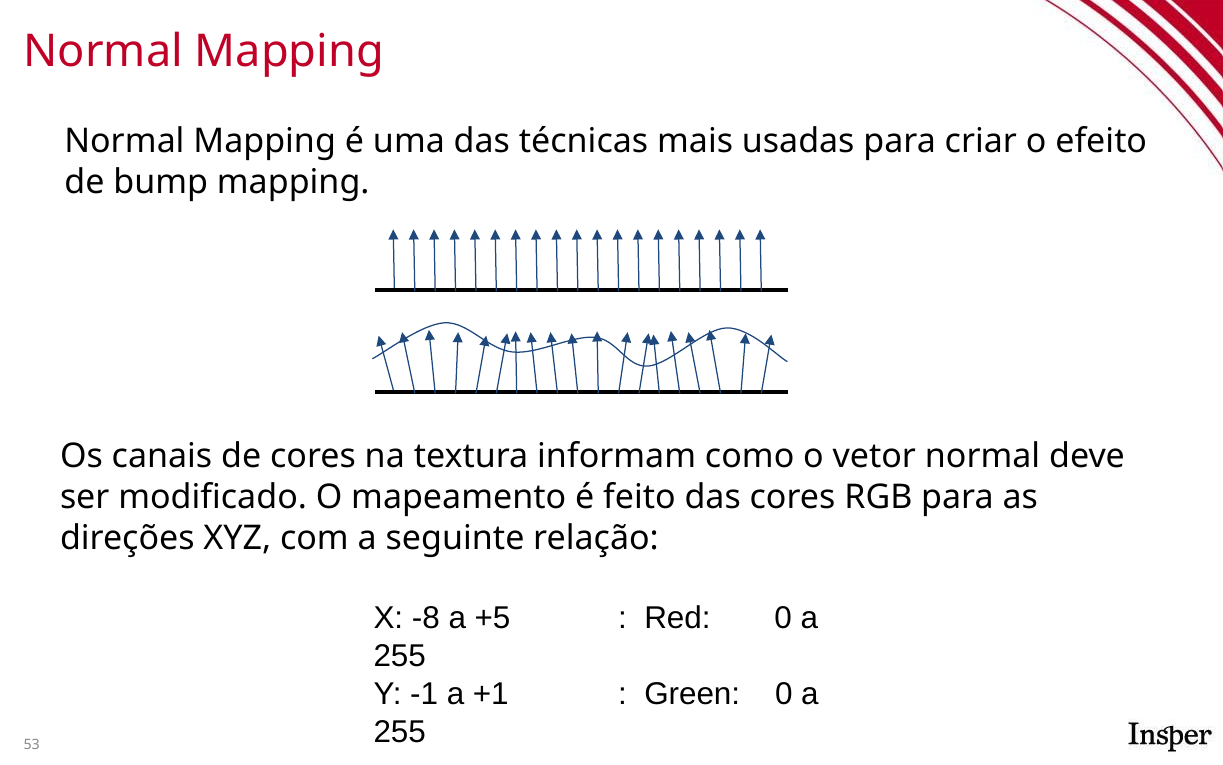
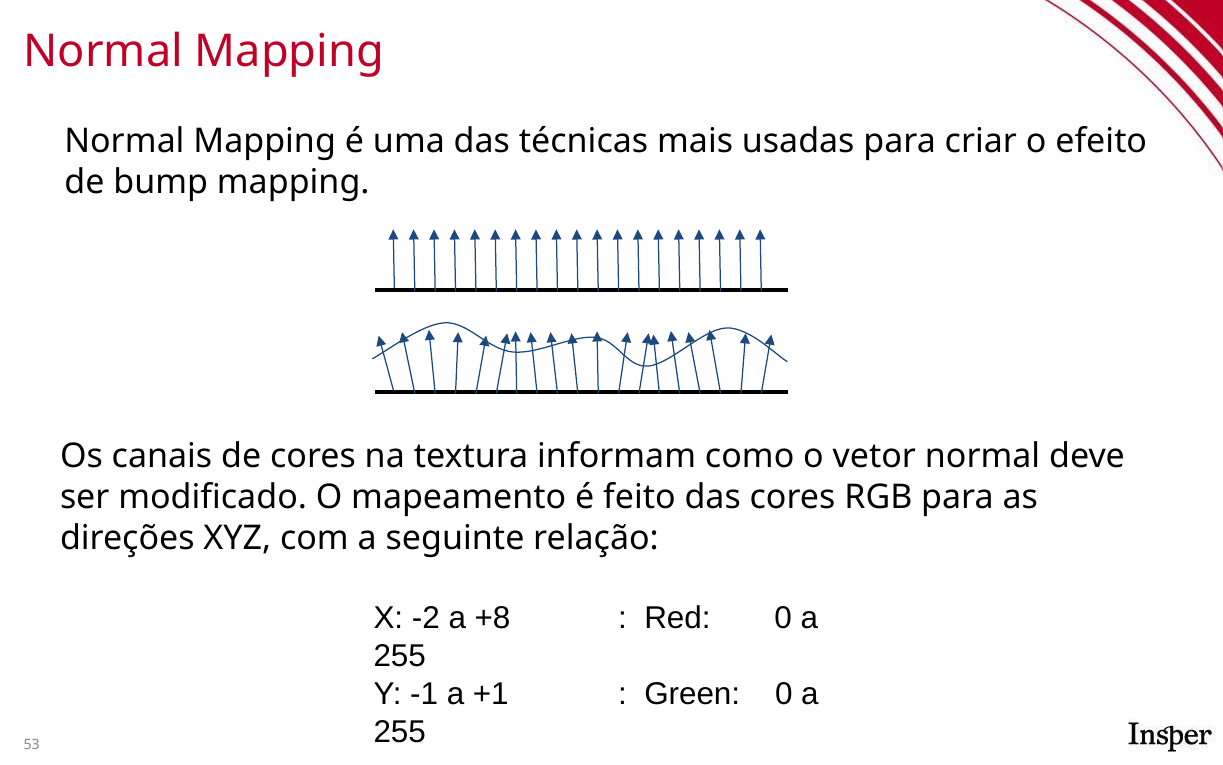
-8: -8 -> -2 (426, 618)
+5: +5 -> +8 (493, 618)
